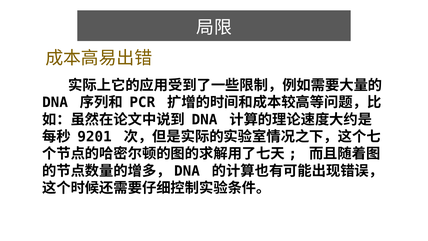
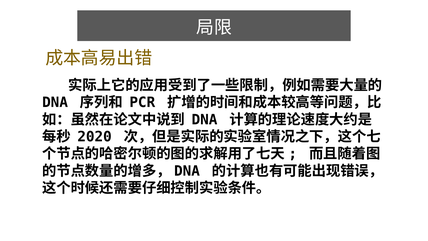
9201: 9201 -> 2020 (95, 137)
